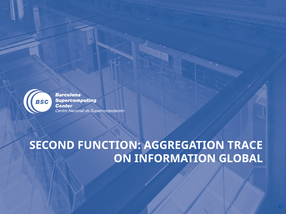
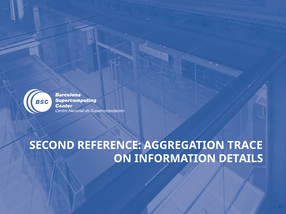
FUNCTION: FUNCTION -> REFERENCE (109, 146)
GLOBAL: GLOBAL -> DETAILS (241, 159)
